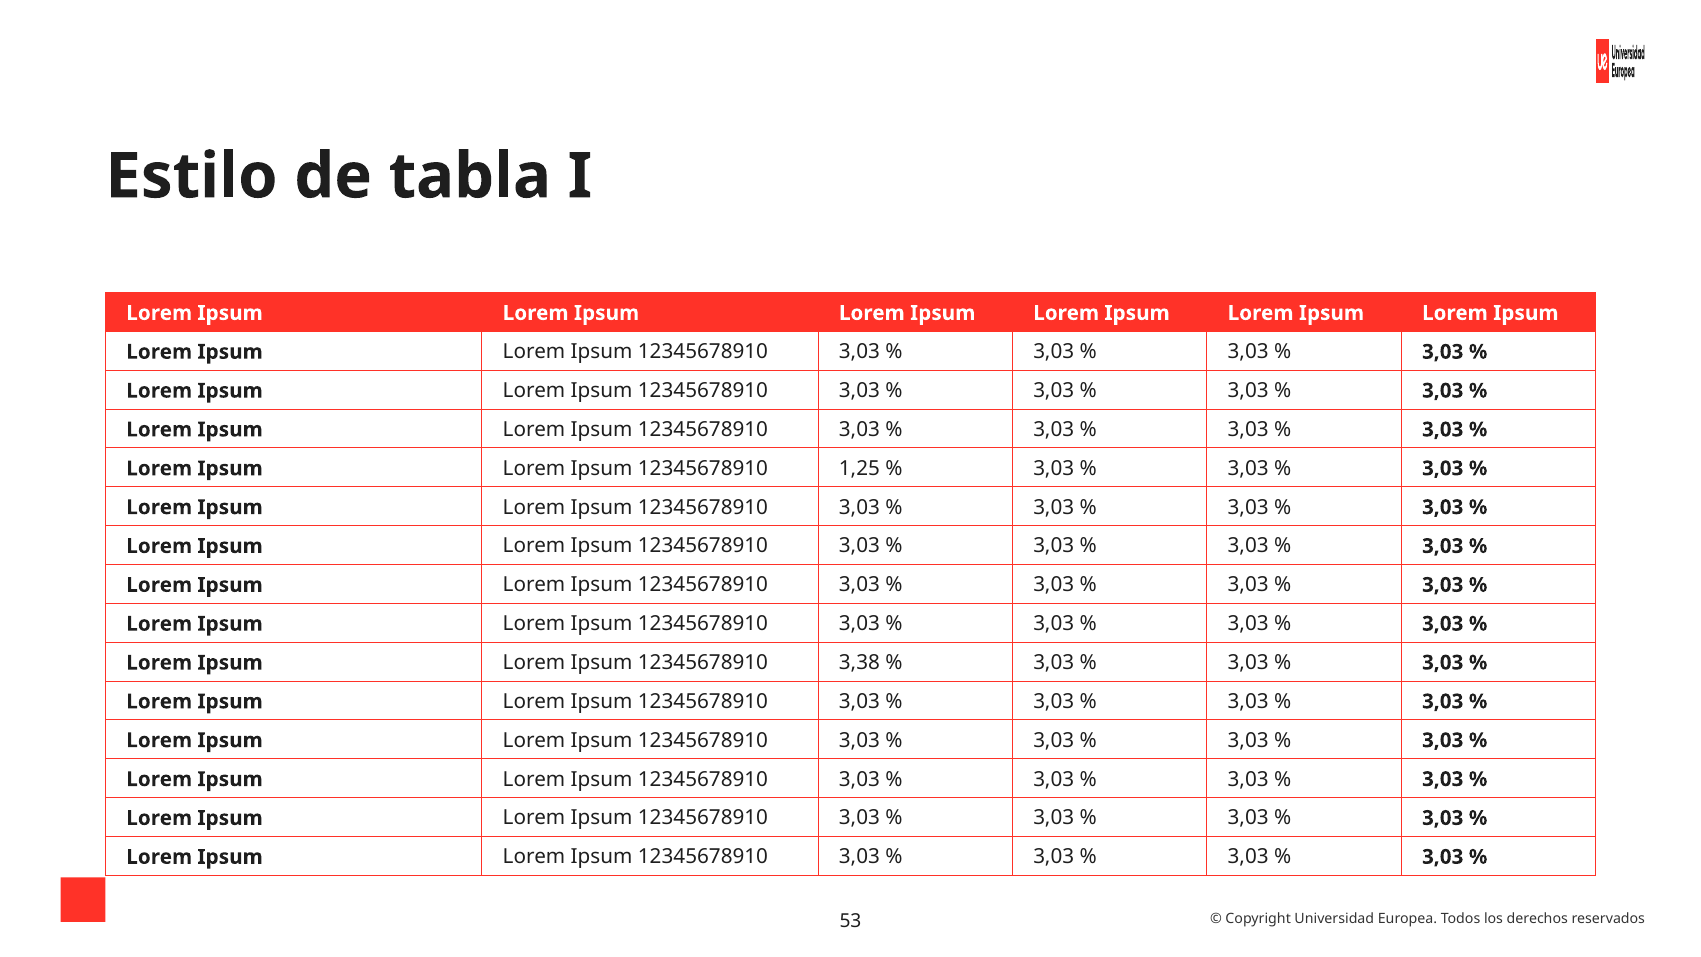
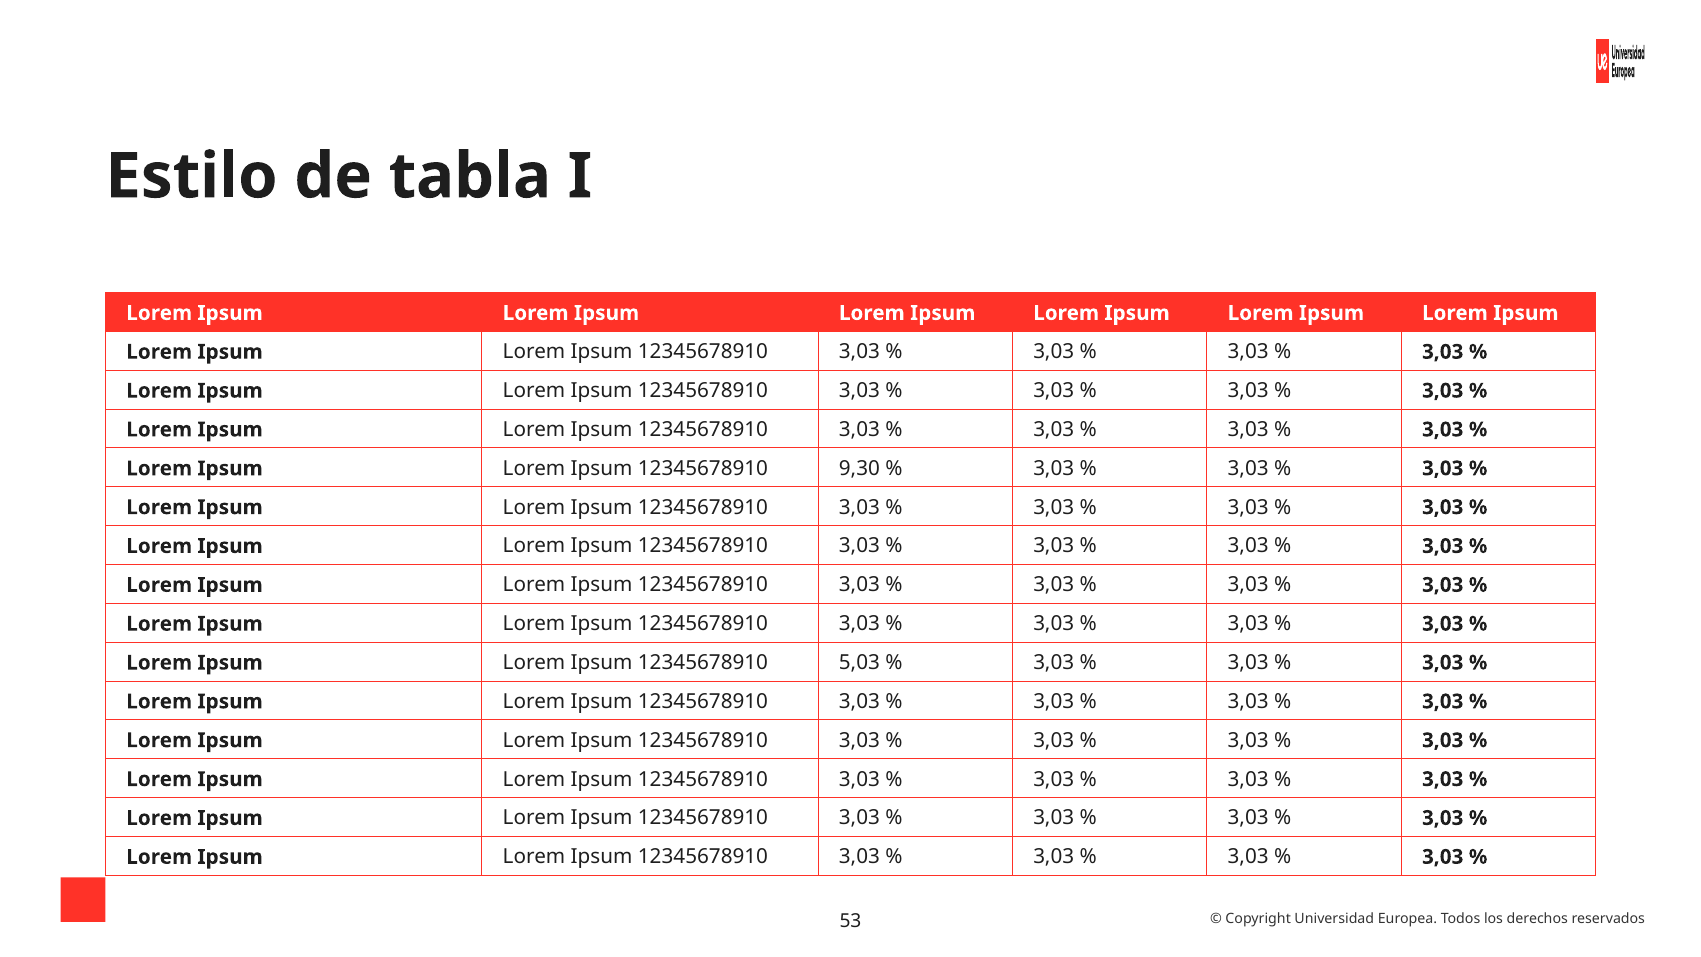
1,25: 1,25 -> 9,30 (859, 468)
3,38: 3,38 -> 5,03 (859, 663)
